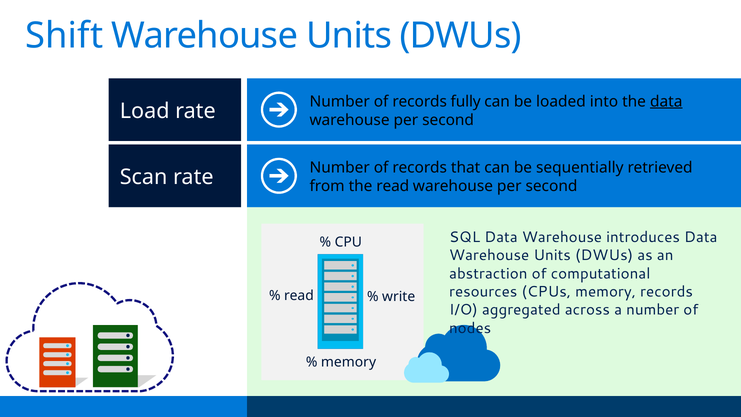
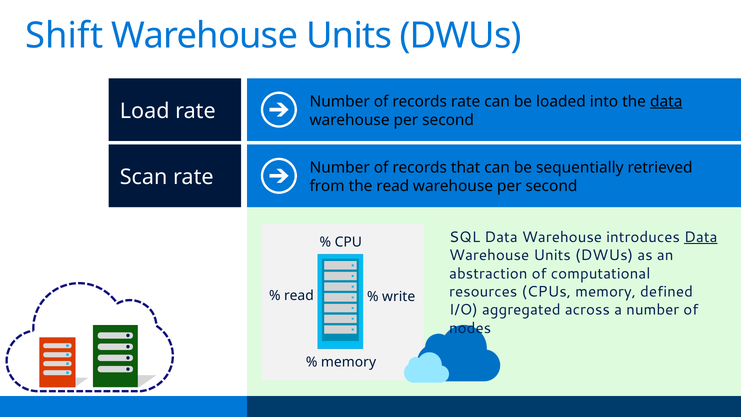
records fully: fully -> rate (466, 101)
Data underline: none -> present (701, 237)
memory records: records -> defined (667, 292)
